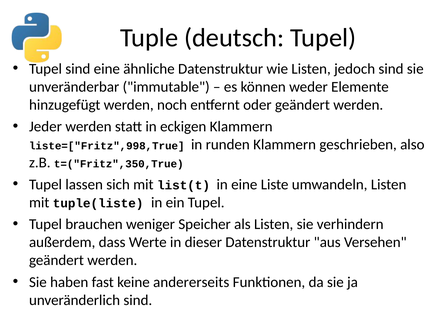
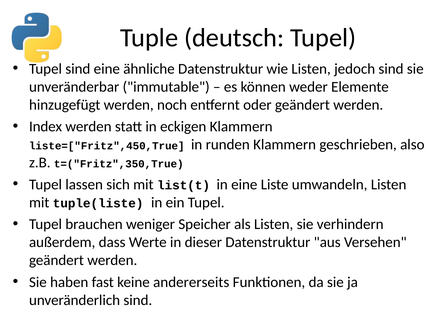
Jeder: Jeder -> Index (46, 127)
liste=["Fritz",998,True: liste=["Fritz",998,True -> liste=["Fritz",450,True (107, 146)
